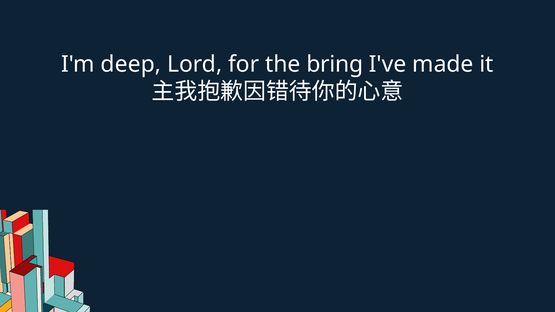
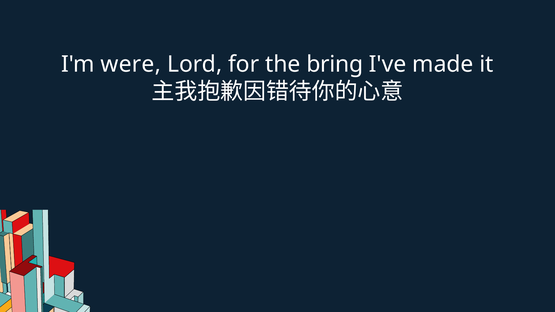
deep: deep -> were (131, 64)
